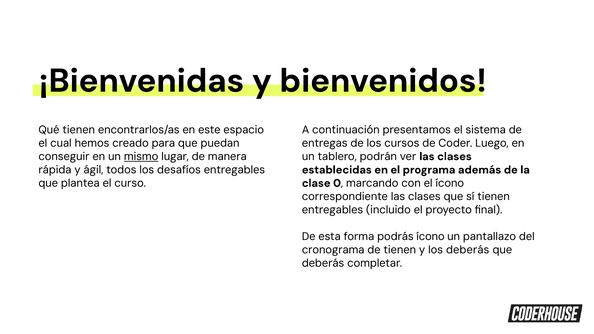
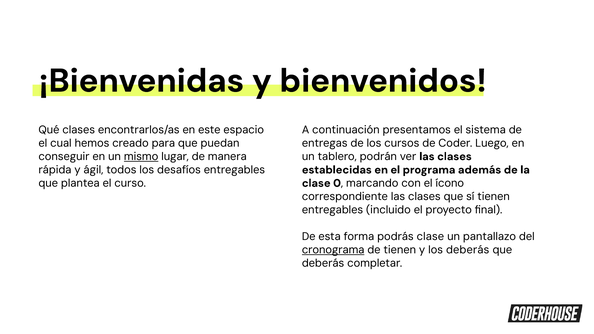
Qué tienen: tienen -> clases (79, 130)
podrás ícono: ícono -> clase (430, 237)
cronograma underline: none -> present (333, 250)
